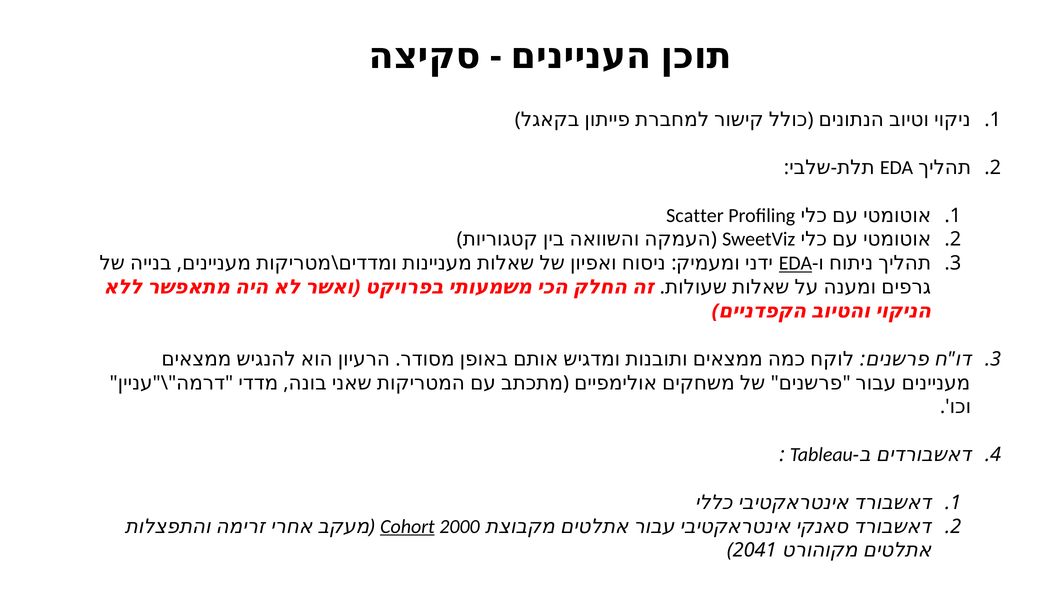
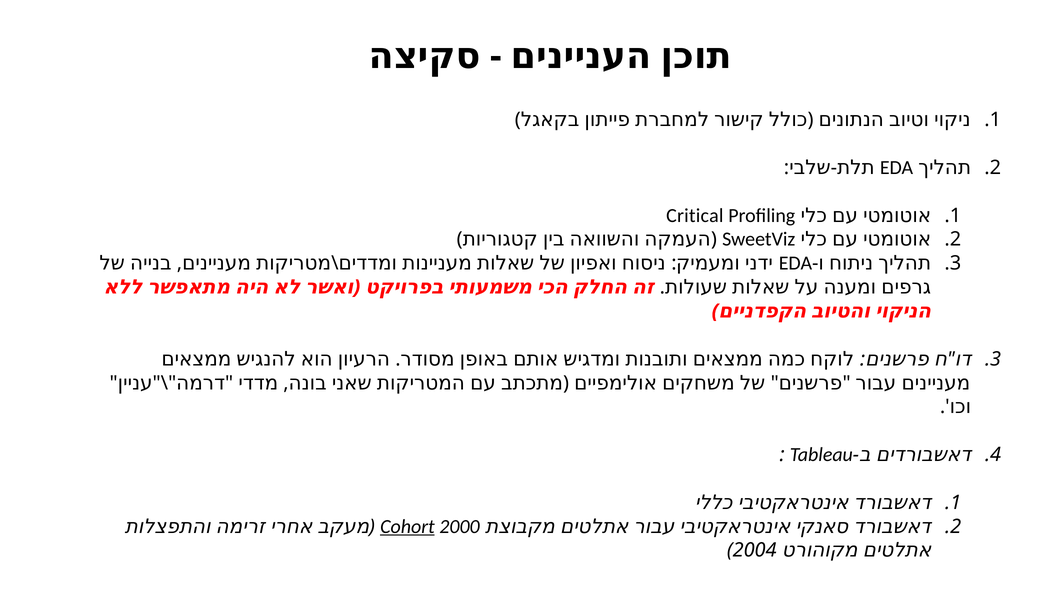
Scatter: Scatter -> Critical (695, 216)
EDA underline: present -> none (795, 264)
2041: 2041 -> 2004 (755, 551)
